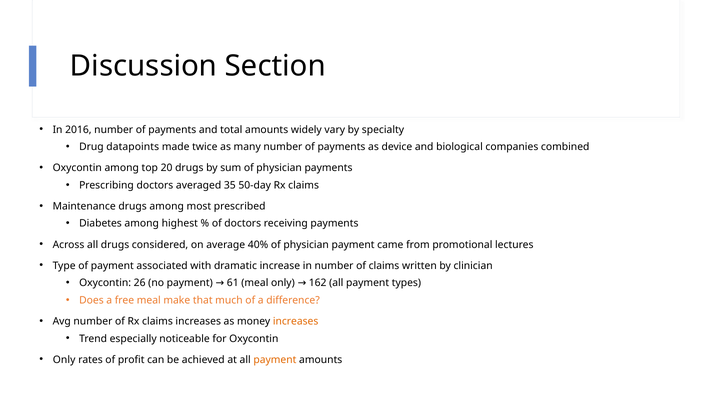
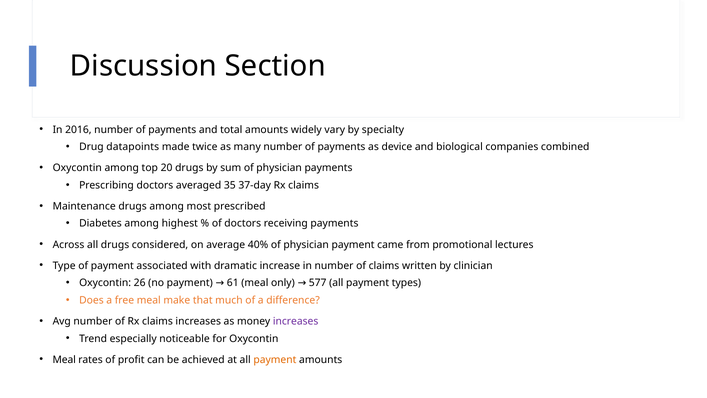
50-day: 50-day -> 37-day (255, 185)
162: 162 -> 577 (318, 283)
increases colour: orange -> purple (296, 321)
Only: Only -> Meal (64, 359)
